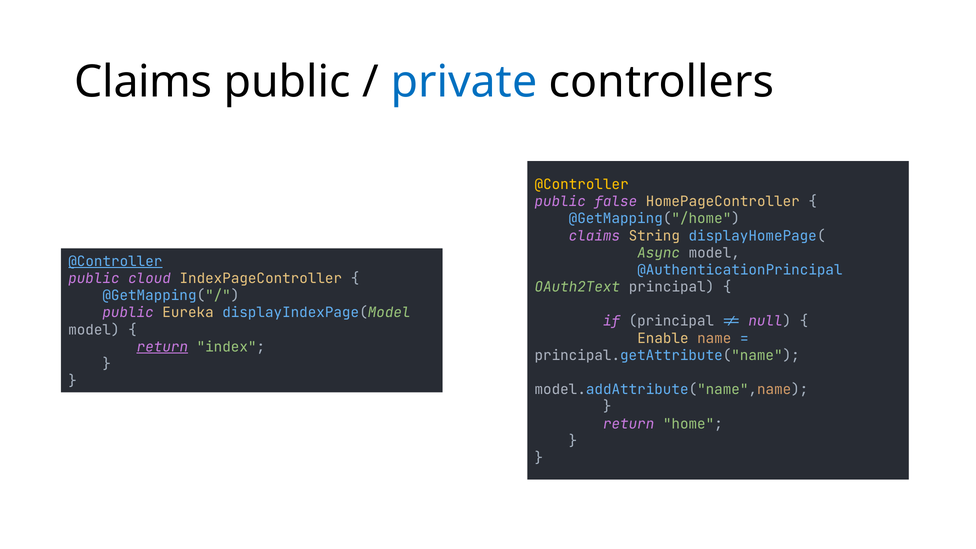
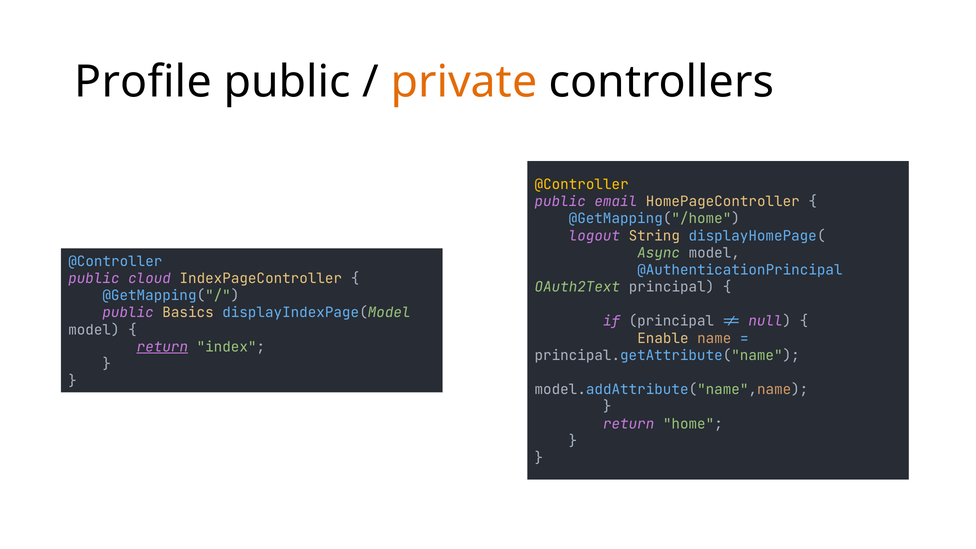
Claims: Claims -> Profile (143, 82)
private colour: blue -> orange (464, 82)
false: false -> email (616, 202)
claims: claims -> logout (594, 236)
@Controller underline: present -> none (115, 262)
Eureka: Eureka -> Basics (188, 313)
